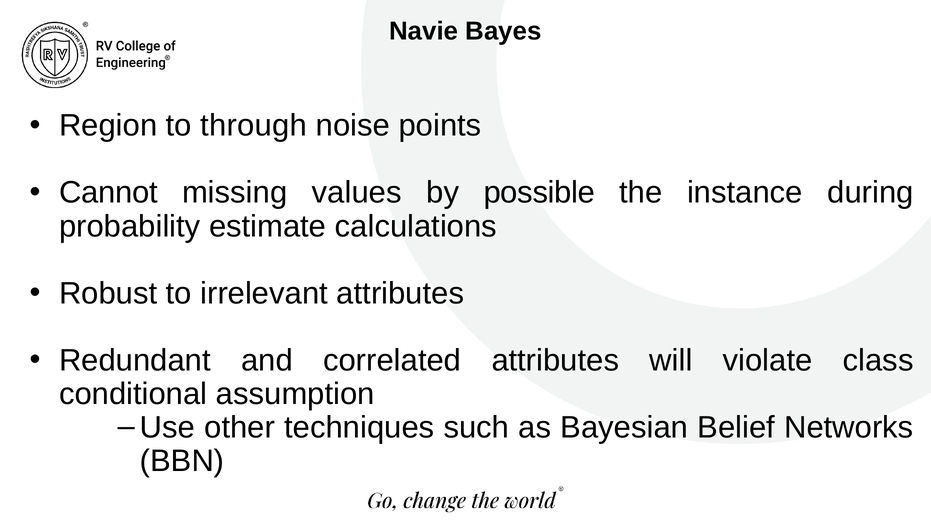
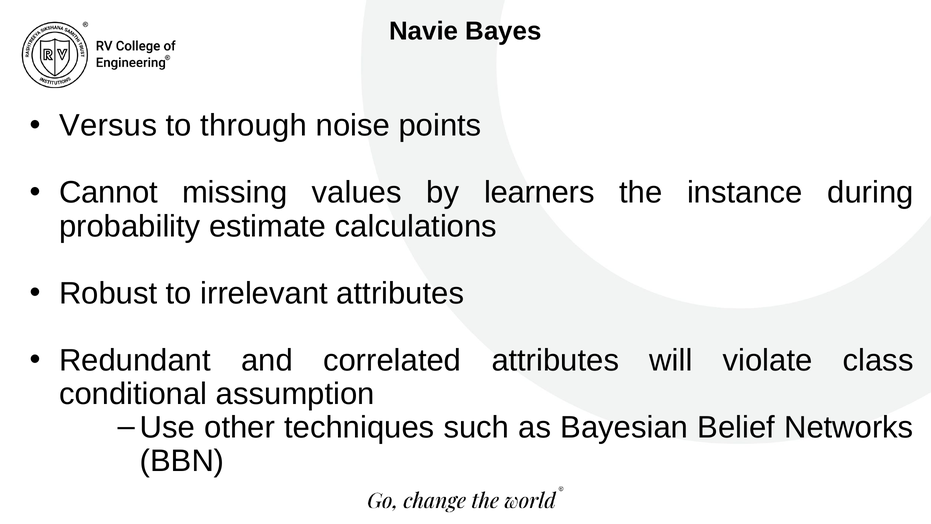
Region: Region -> Versus (108, 126)
possible: possible -> learners (539, 193)
